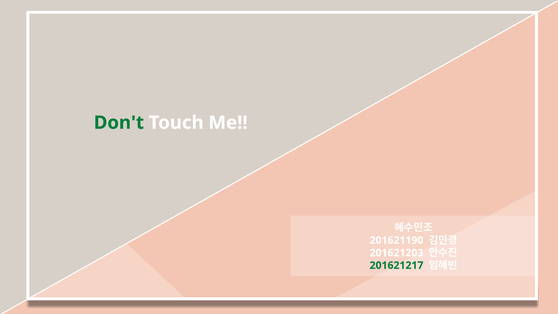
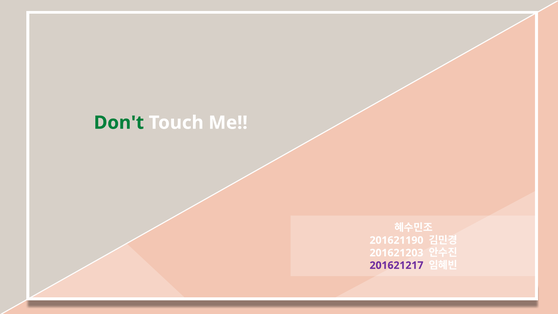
201621217 colour: green -> purple (397, 265)
